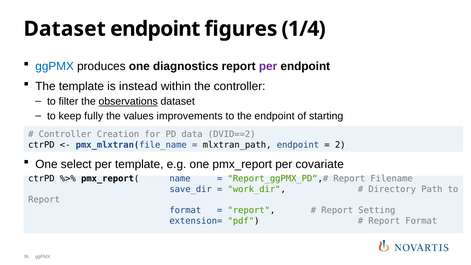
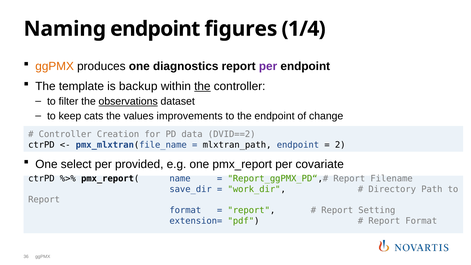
Dataset: Dataset -> Naming (65, 29)
ggPMX colour: blue -> orange (55, 66)
instead: instead -> backup (138, 86)
the underline: none -> present (202, 86)
fully: fully -> cats (94, 116)
starting: starting -> change (326, 116)
per template: template -> provided (139, 164)
